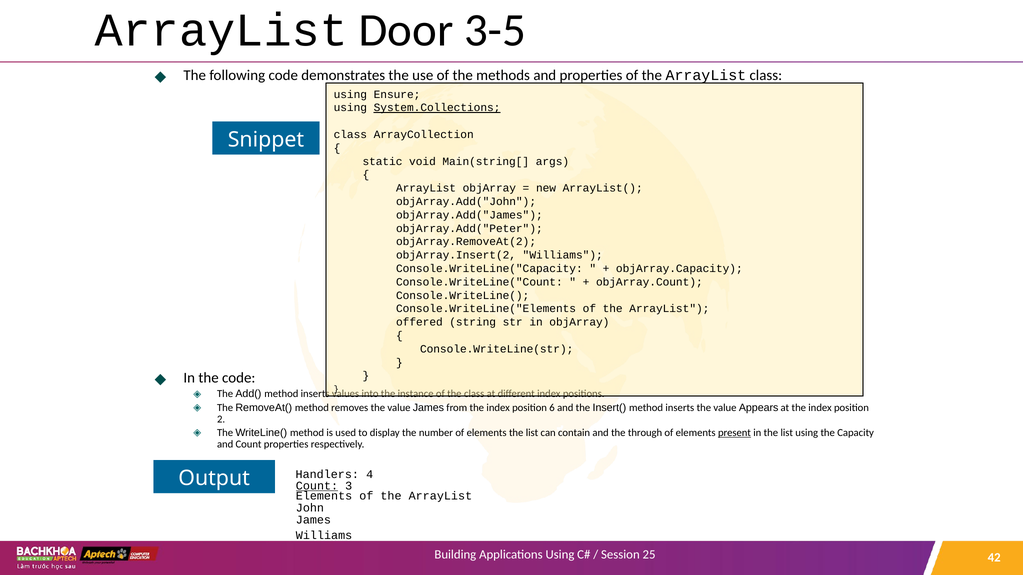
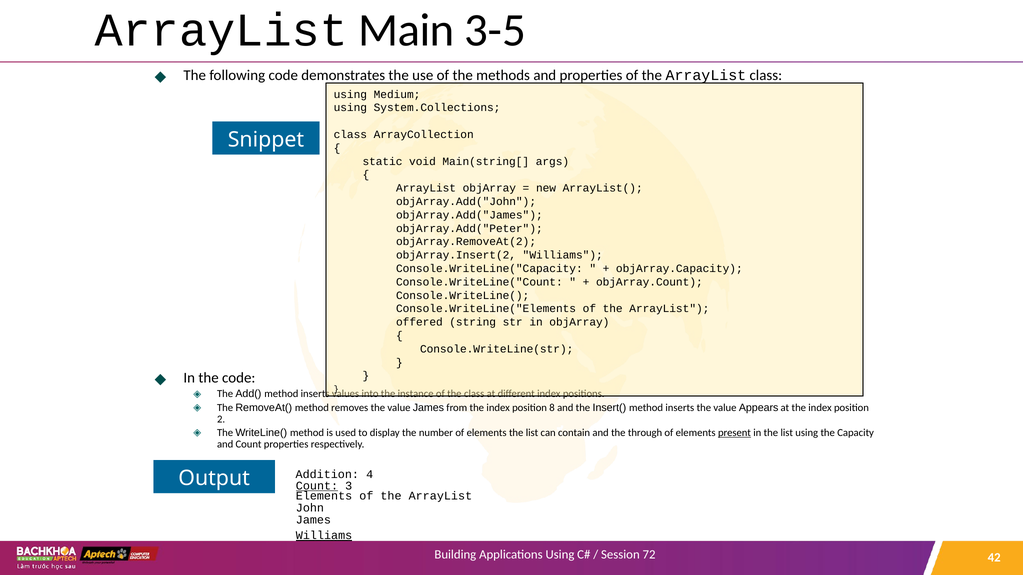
Door: Door -> Main (406, 30)
Ensure: Ensure -> Medium (397, 94)
System.Collections underline: present -> none (437, 108)
6: 6 -> 8 (552, 408)
Handlers: Handlers -> Addition (327, 475)
Williams underline: none -> present (324, 536)
25: 25 -> 72 (649, 555)
